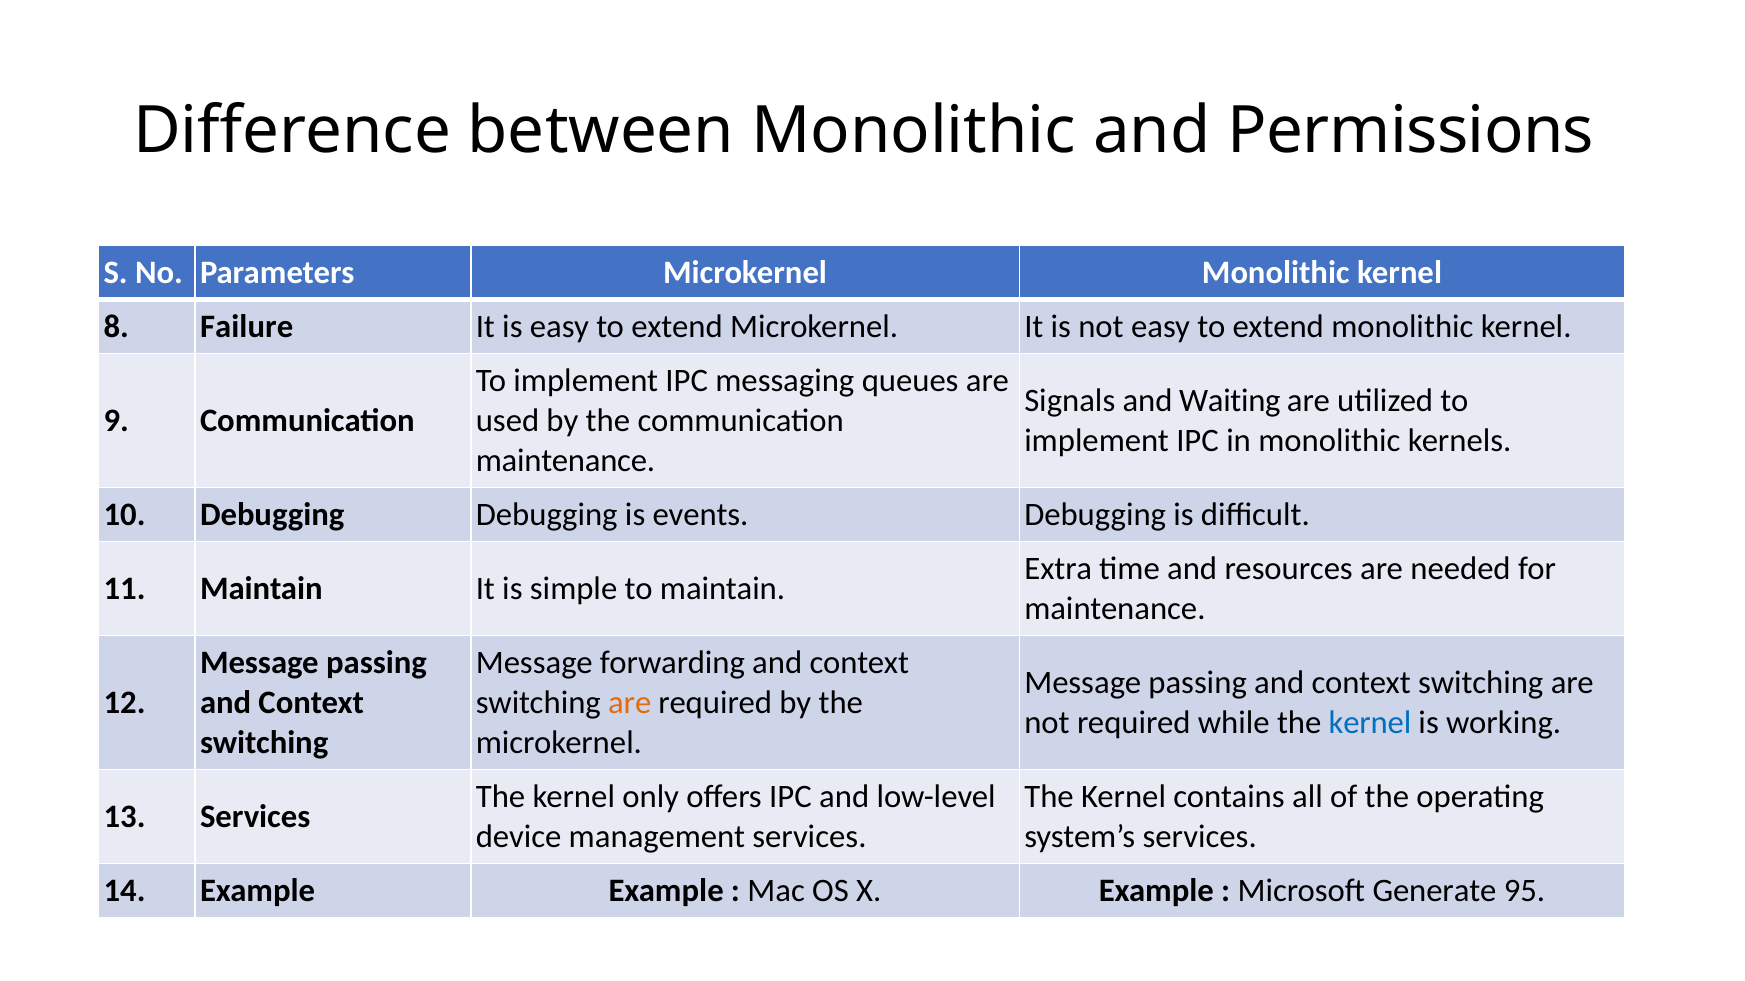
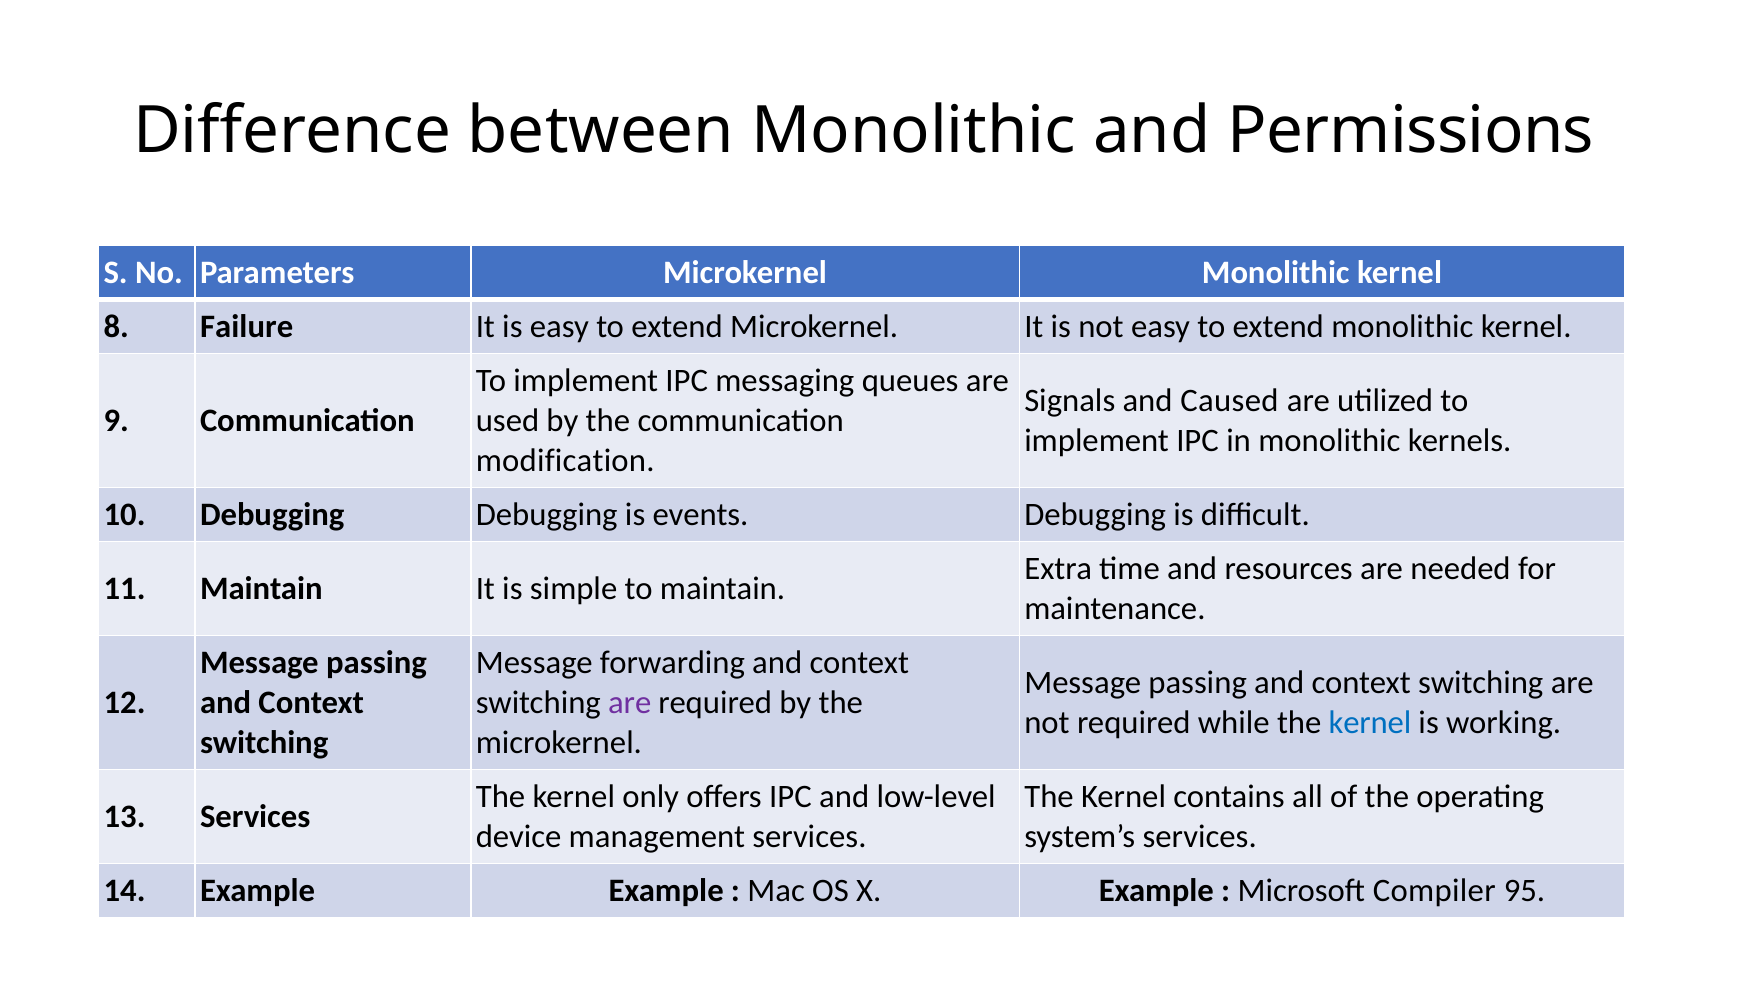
Waiting: Waiting -> Caused (1230, 401)
maintenance: maintenance -> modification (565, 461)
are colour: orange -> purple (630, 703)
Generate: Generate -> Compiler (1434, 891)
